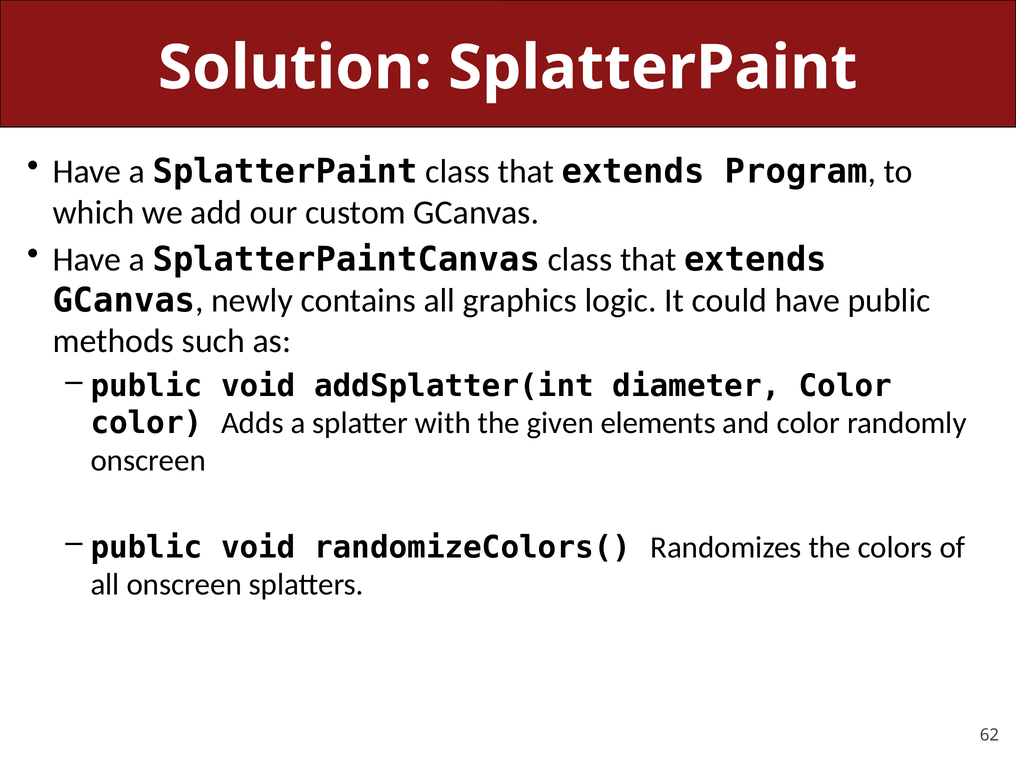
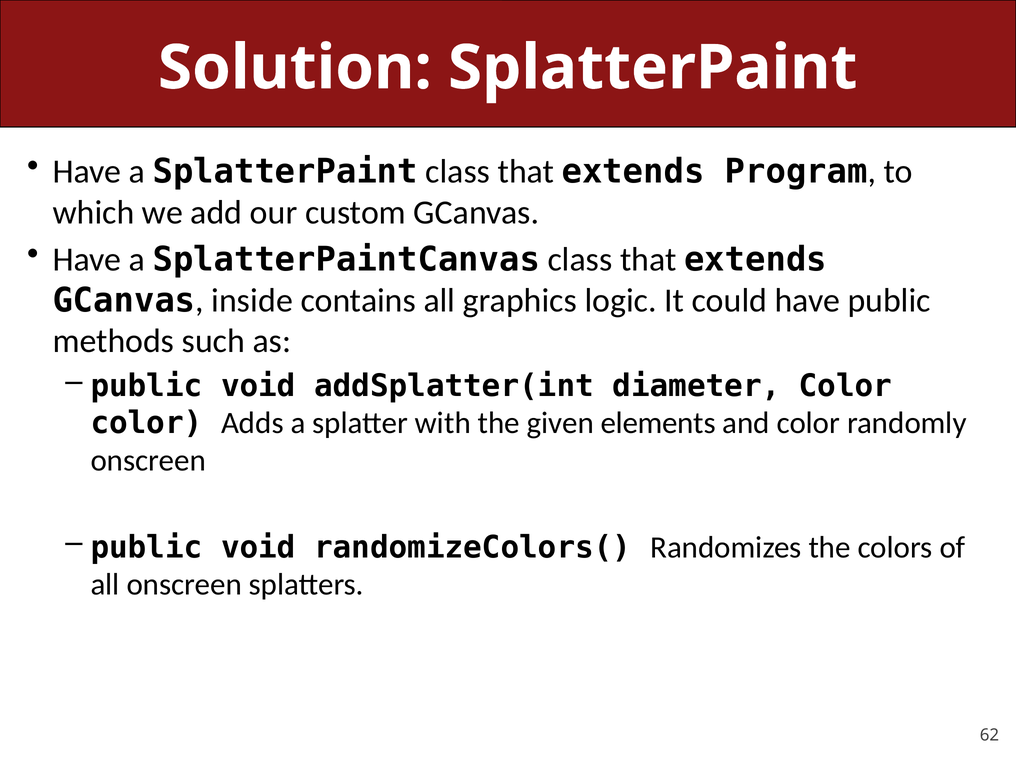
newly: newly -> inside (252, 300)
